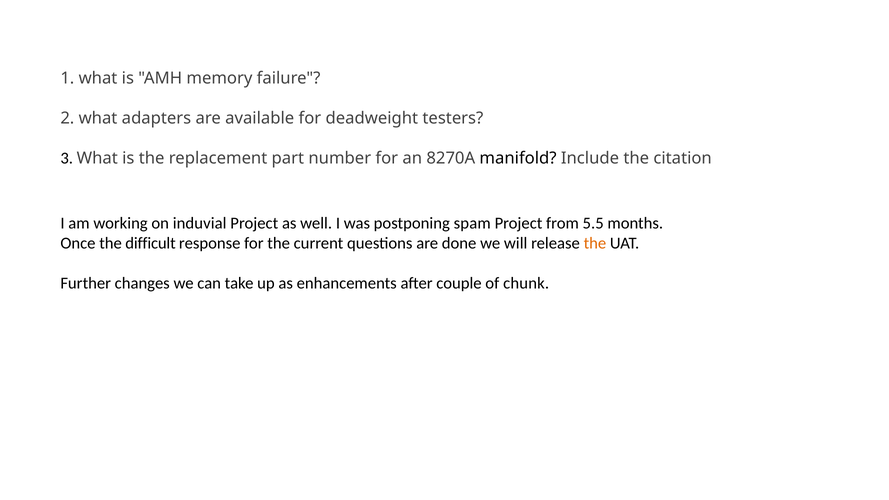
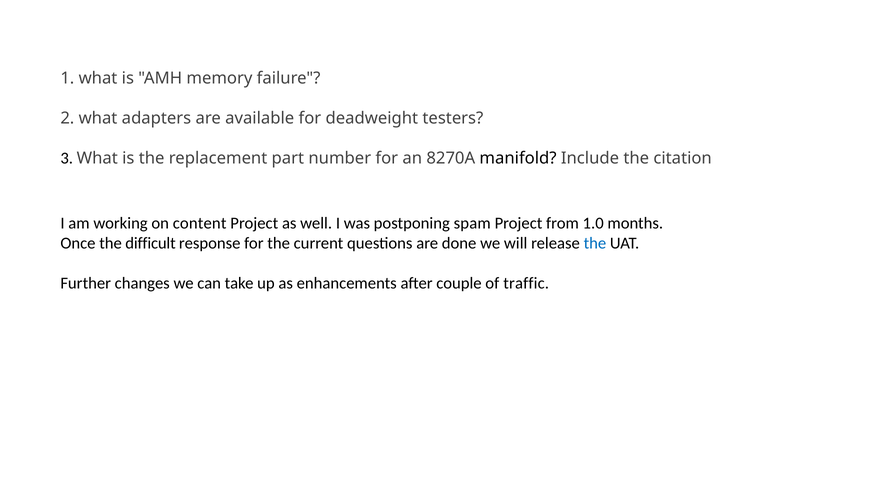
induvial: induvial -> content (200, 223)
5.5: 5.5 -> 1.0 (593, 223)
the colour: orange -> blue (595, 243)
chunk: chunk -> traffic (526, 283)
